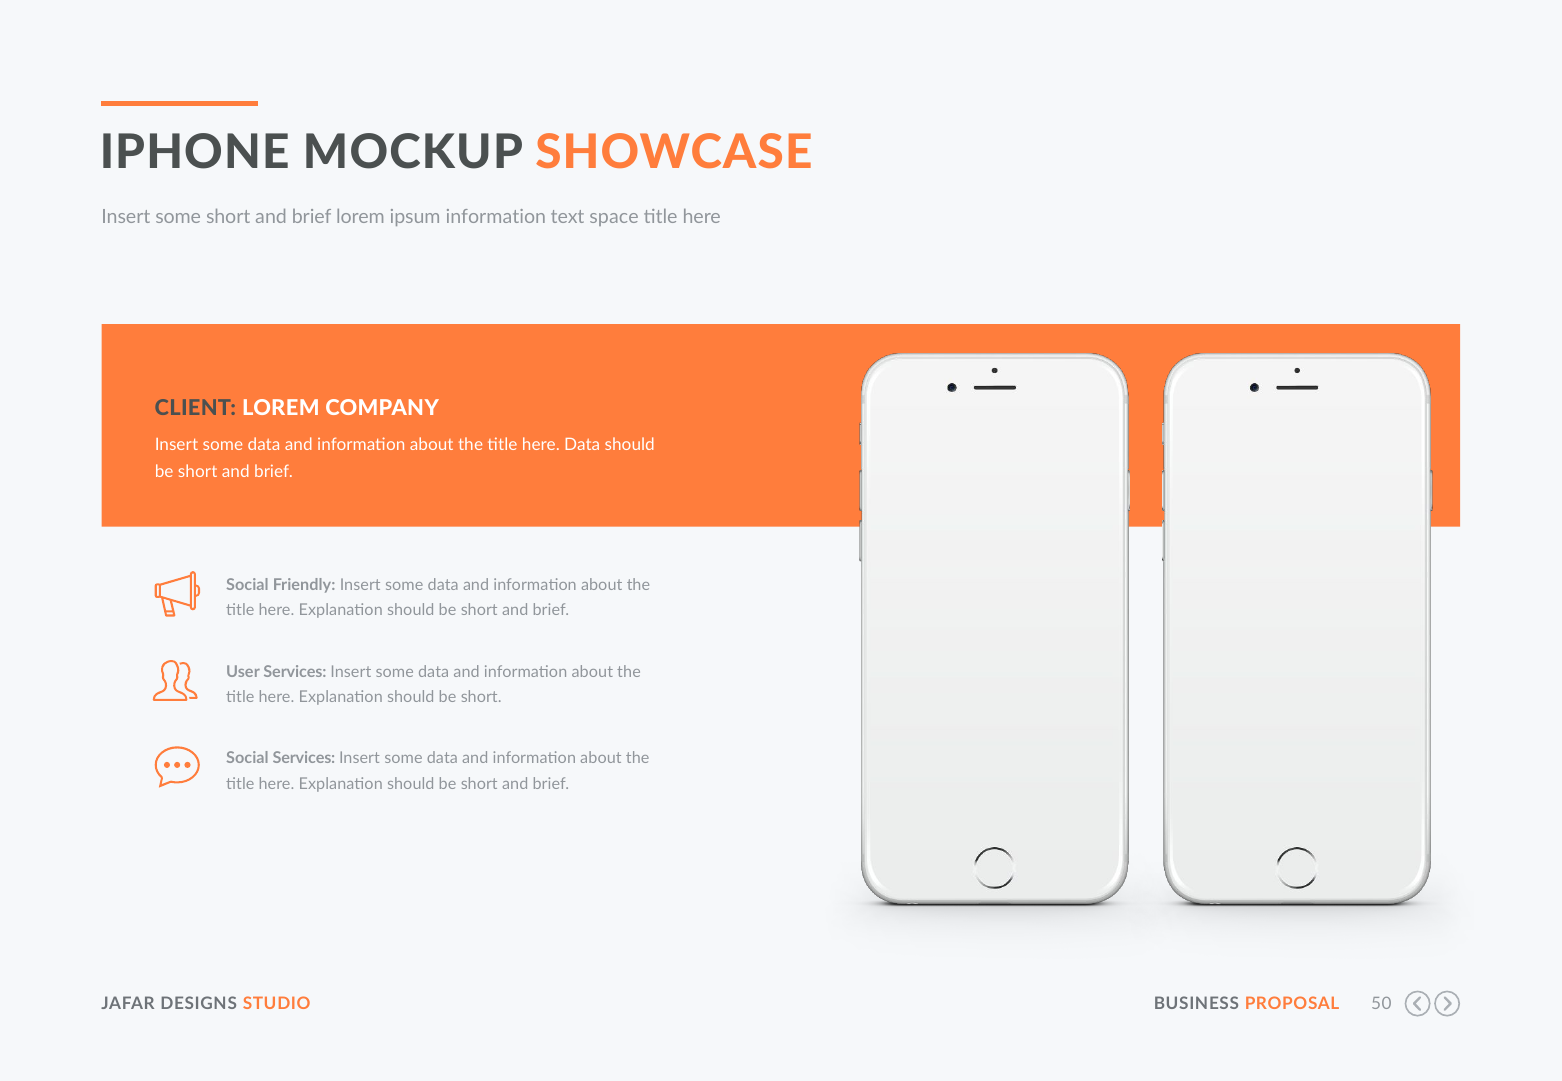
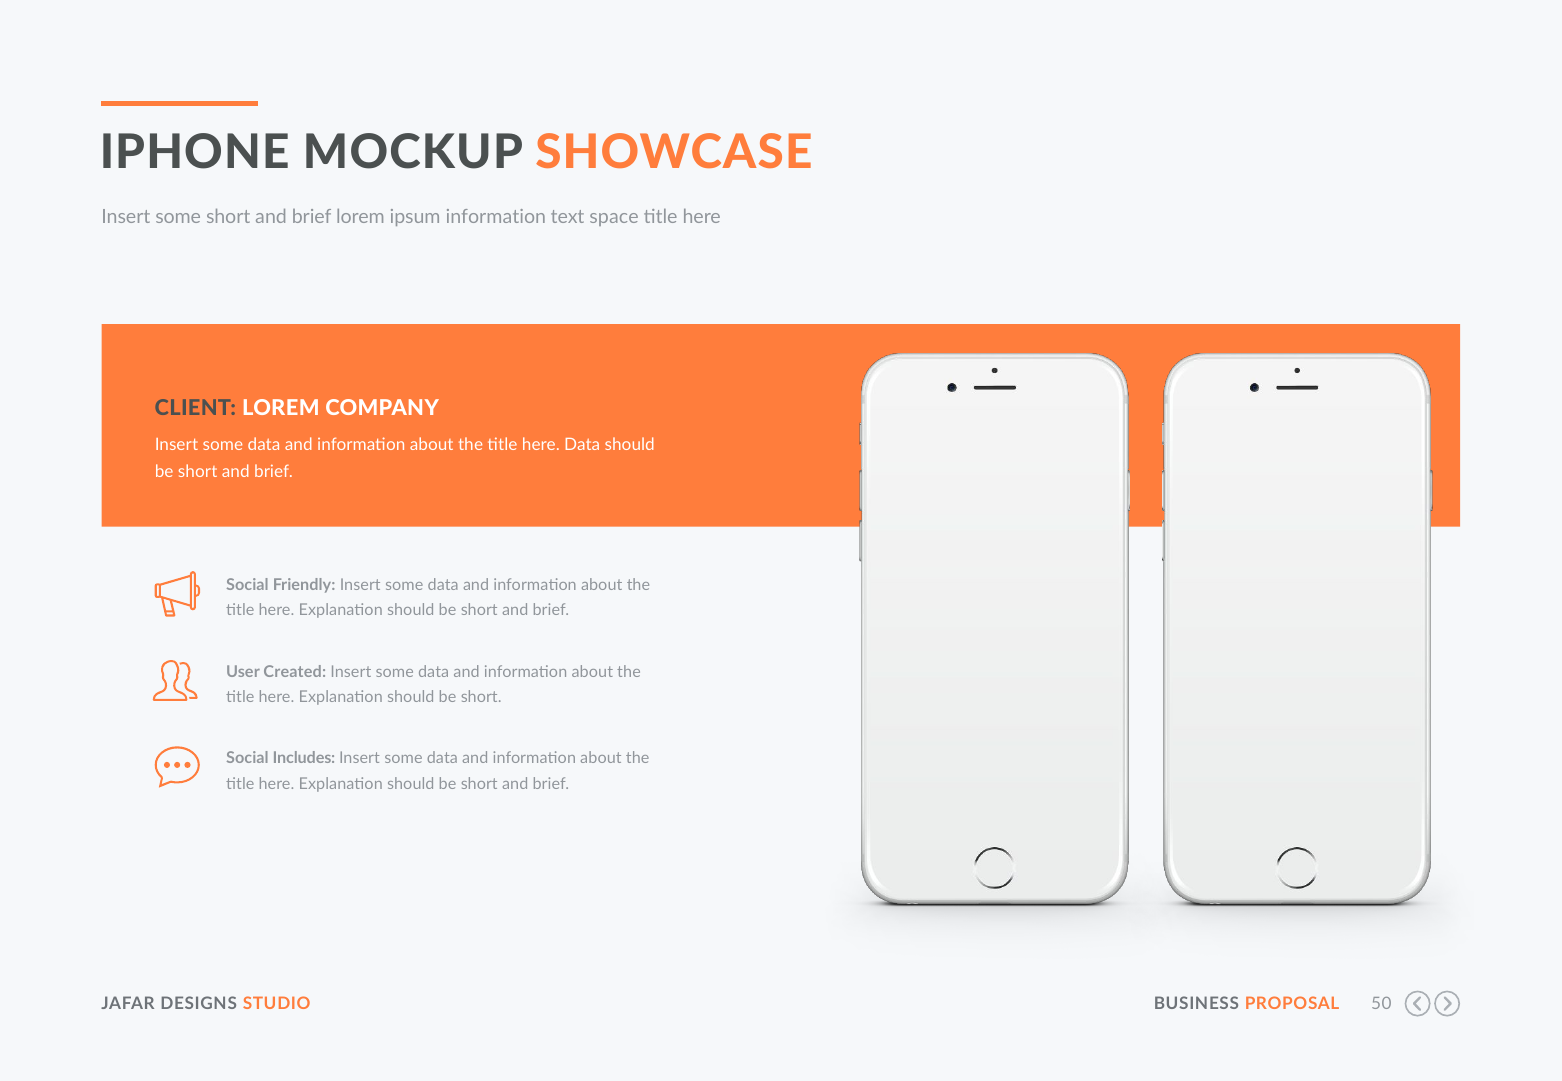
User Services: Services -> Created (295, 672)
Social Services: Services -> Includes (304, 759)
